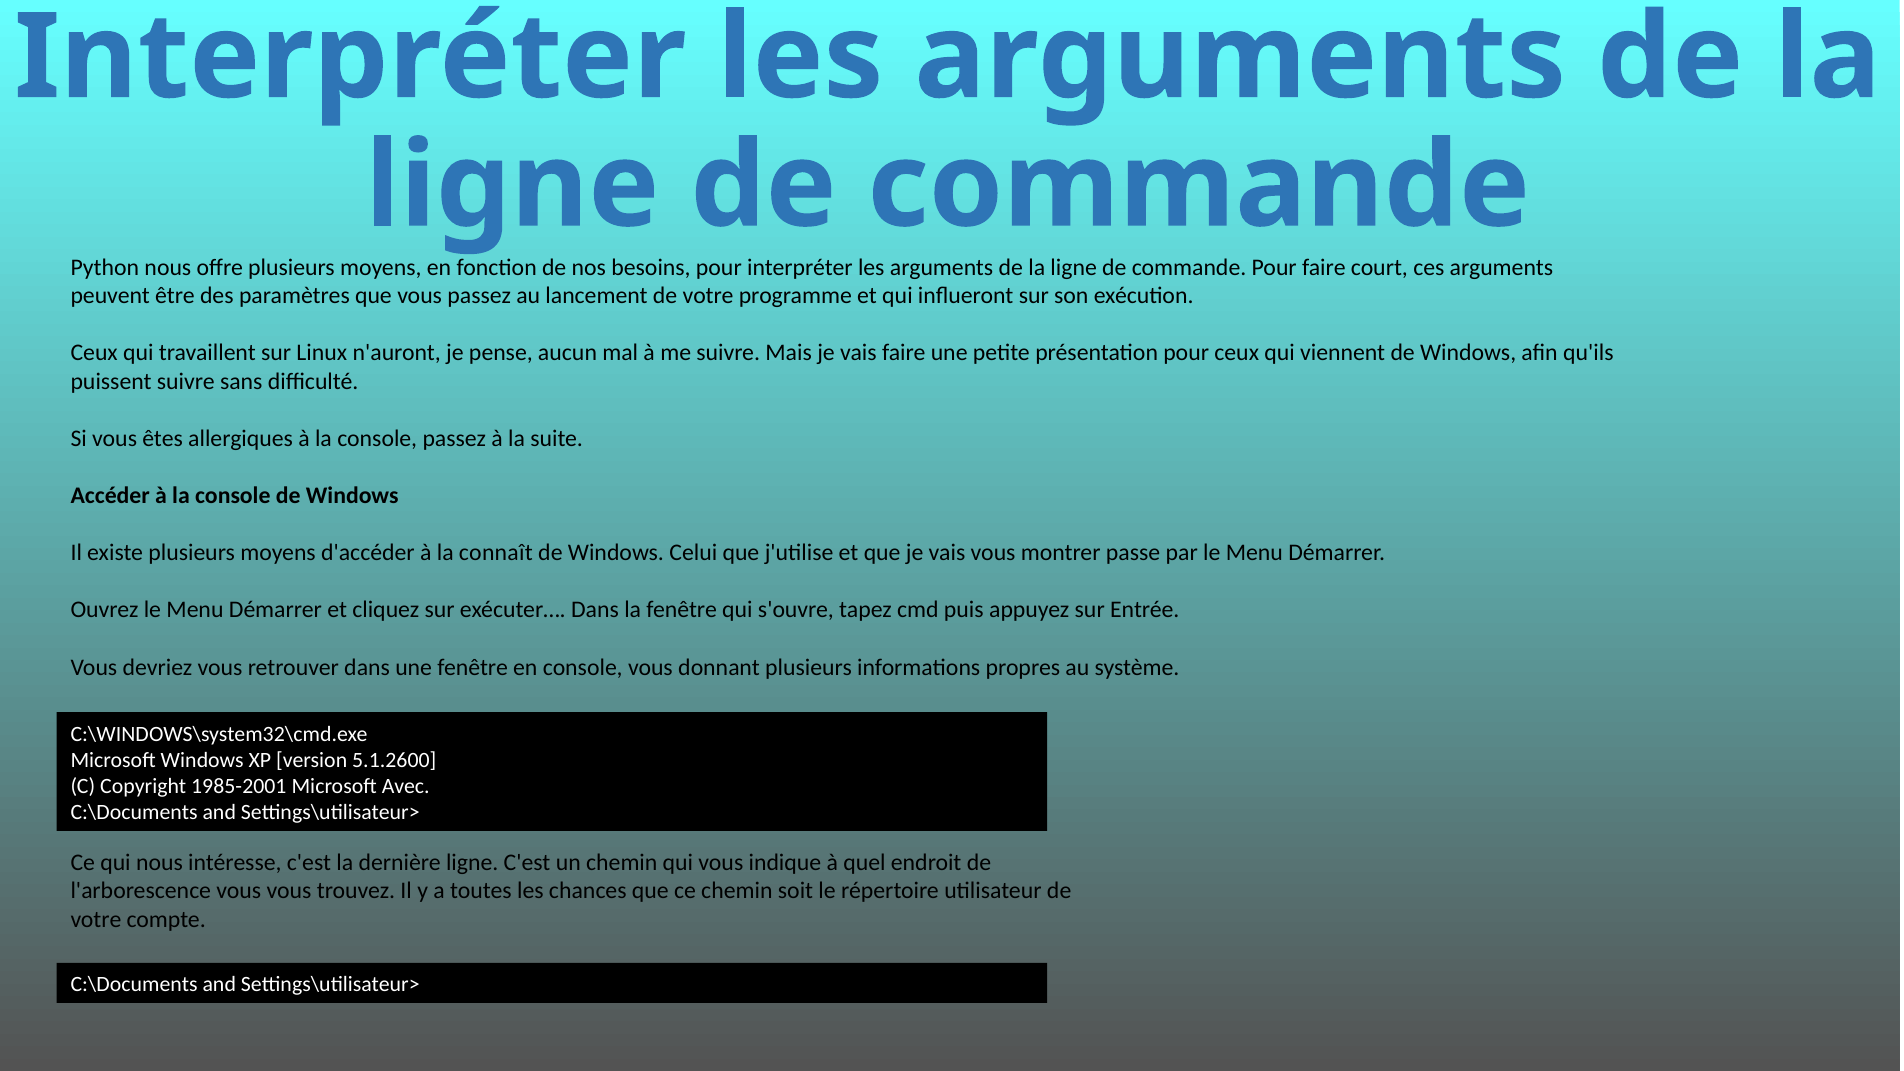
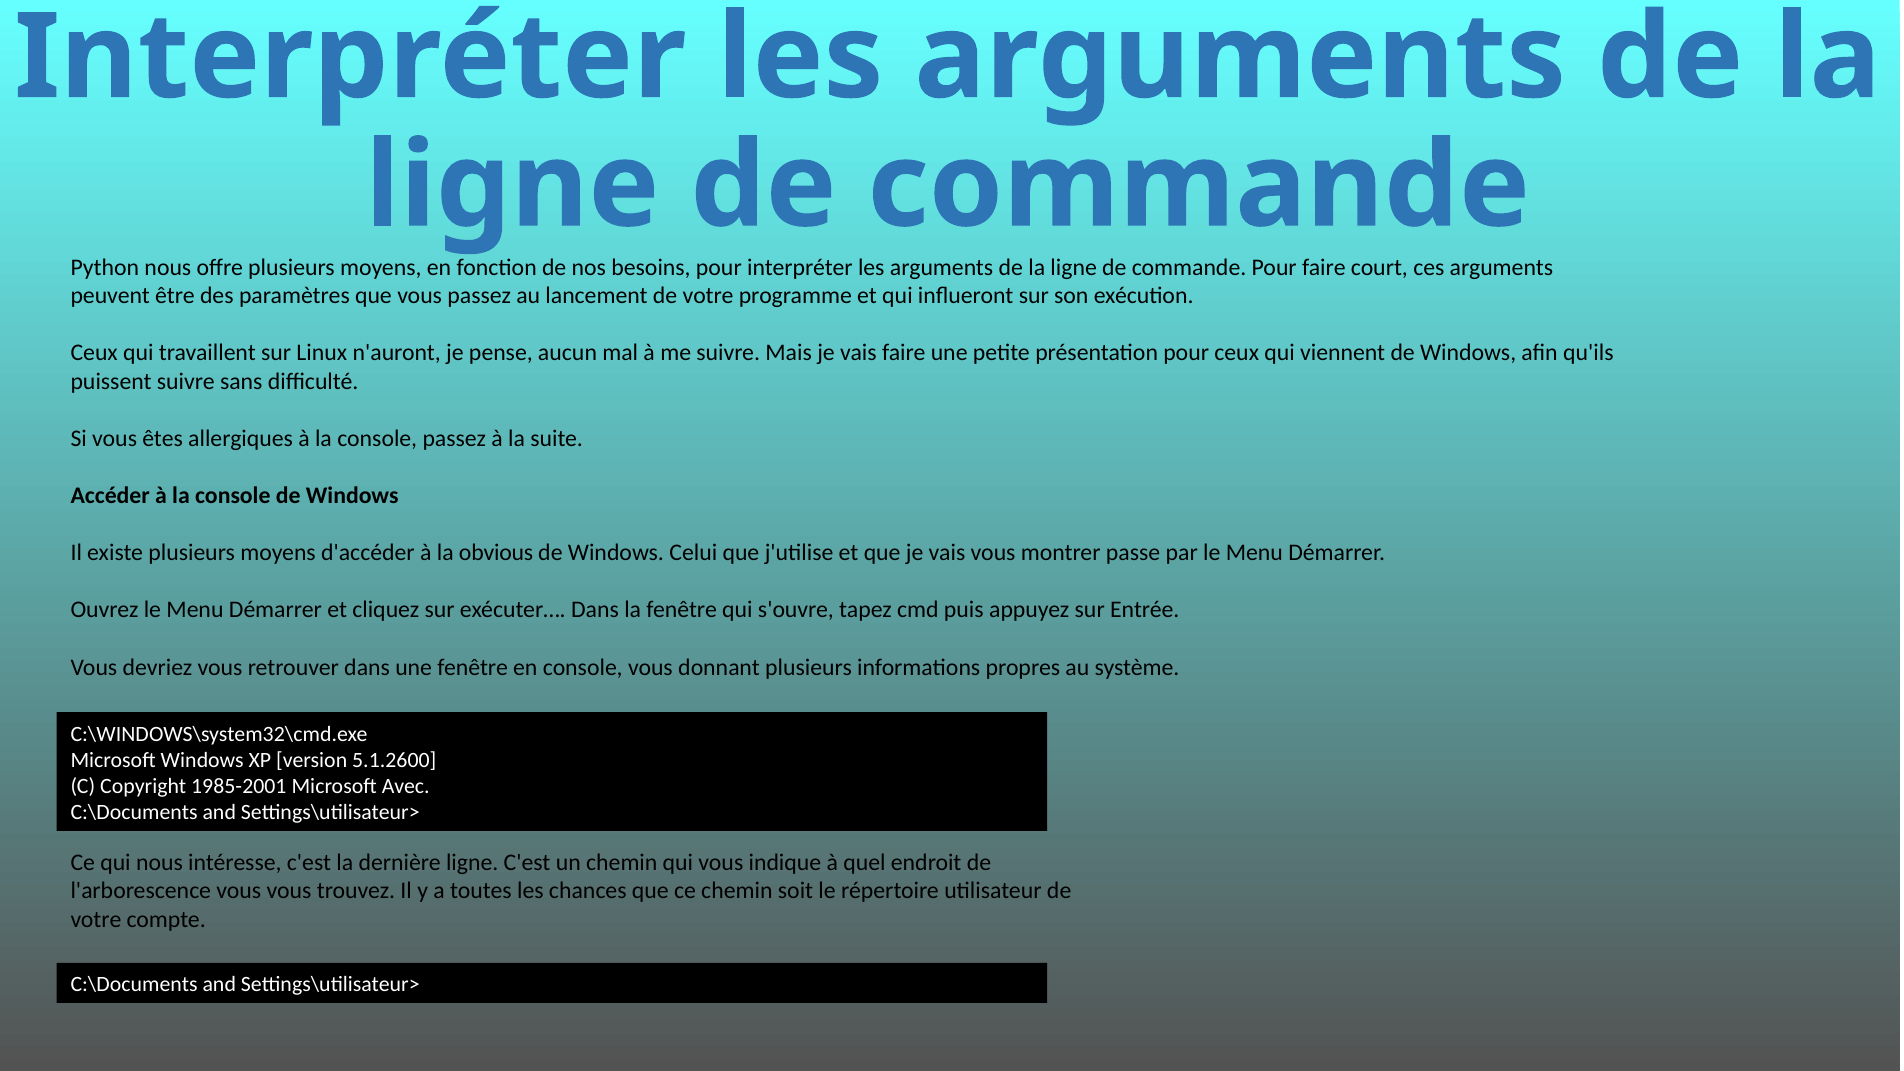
connaît: connaît -> obvious (496, 553)
